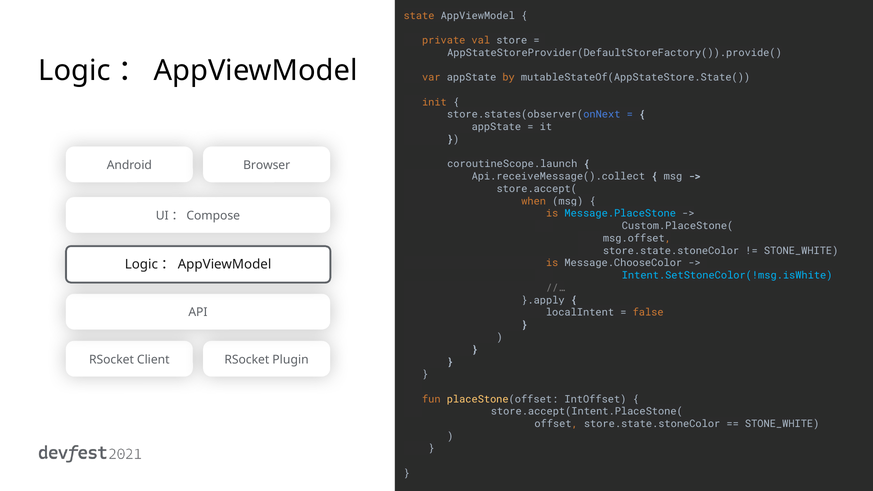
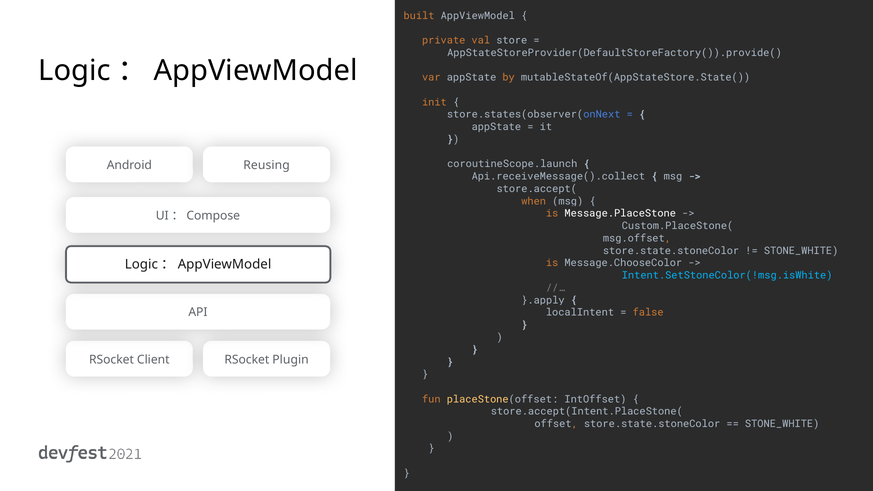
state: state -> built (419, 16)
Browser: Browser -> Reusing (267, 165)
Message.PlaceStone colour: light blue -> white (620, 214)
